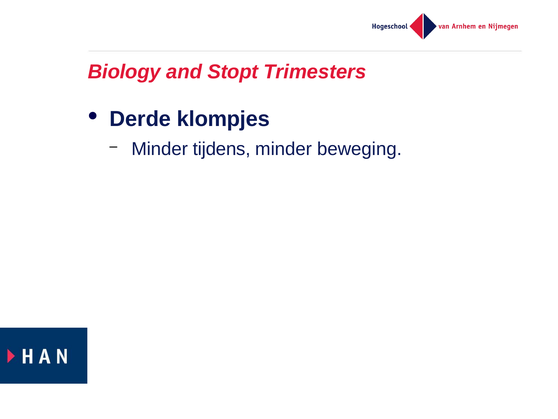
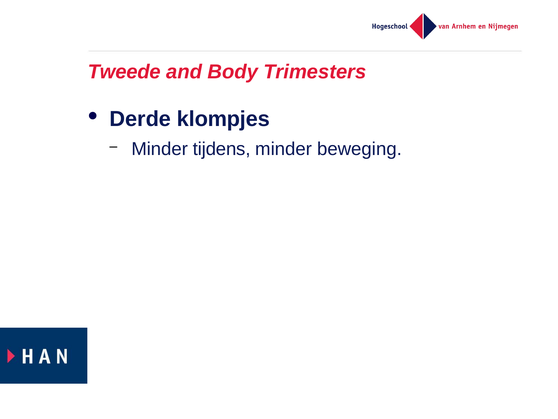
Biology: Biology -> Tweede (124, 72)
Stopt: Stopt -> Body (233, 72)
